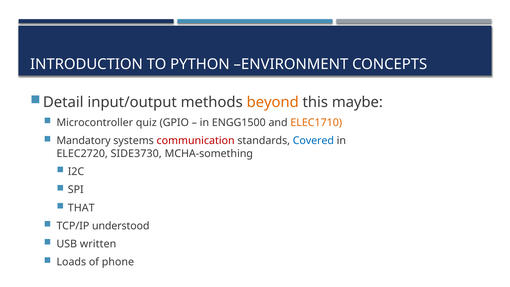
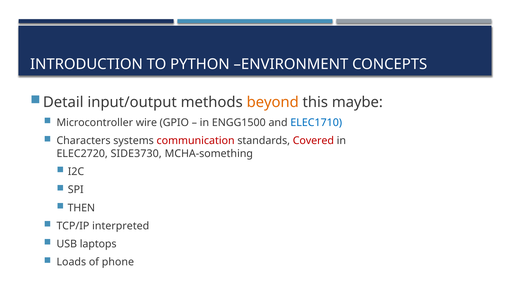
quiz: quiz -> wire (146, 123)
ELEC1710 colour: orange -> blue (316, 123)
Mandatory: Mandatory -> Characters (84, 141)
Covered colour: blue -> red (313, 141)
THAT: THAT -> THEN (81, 208)
understood: understood -> interpreted (121, 226)
written: written -> laptops (98, 244)
